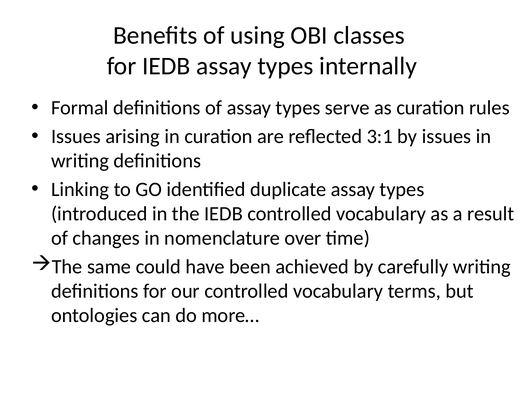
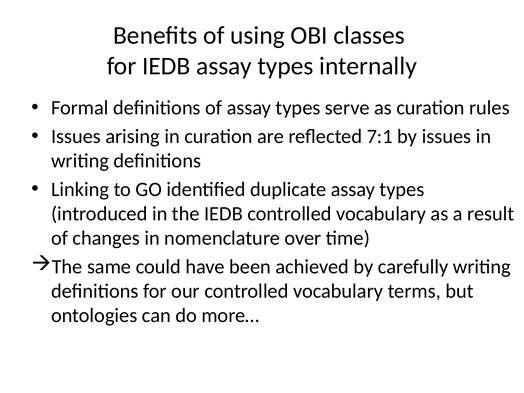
3:1: 3:1 -> 7:1 (380, 136)
